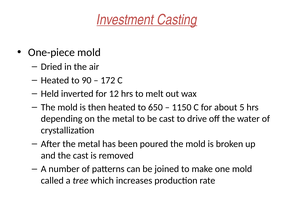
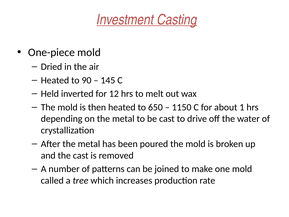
172: 172 -> 145 (108, 80)
5: 5 -> 1 (242, 107)
